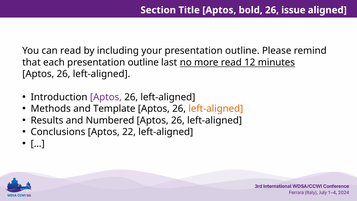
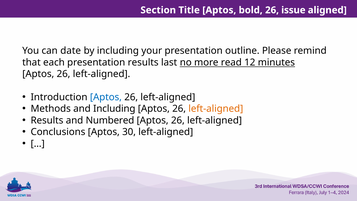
can read: read -> date (71, 51)
each presentation outline: outline -> results (143, 62)
Aptos colour: purple -> blue (106, 97)
and Template: Template -> Including (114, 109)
22: 22 -> 30 (129, 132)
